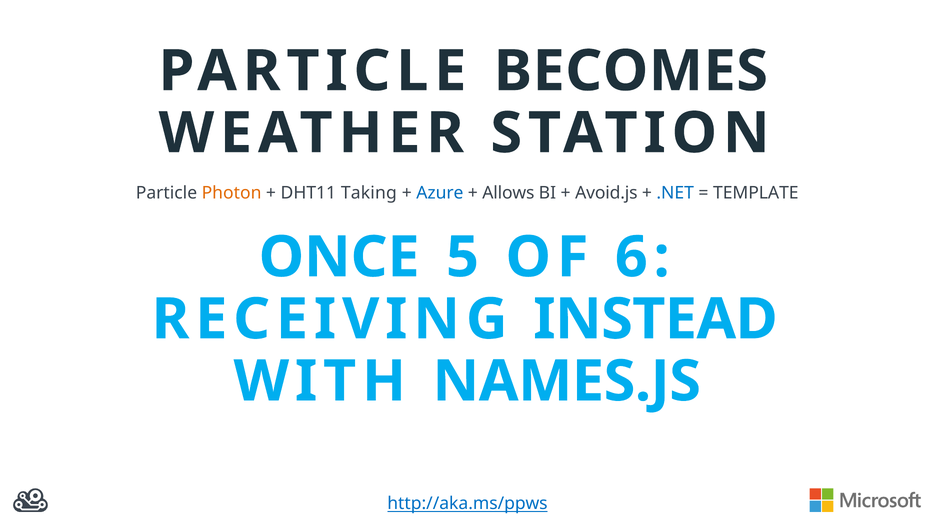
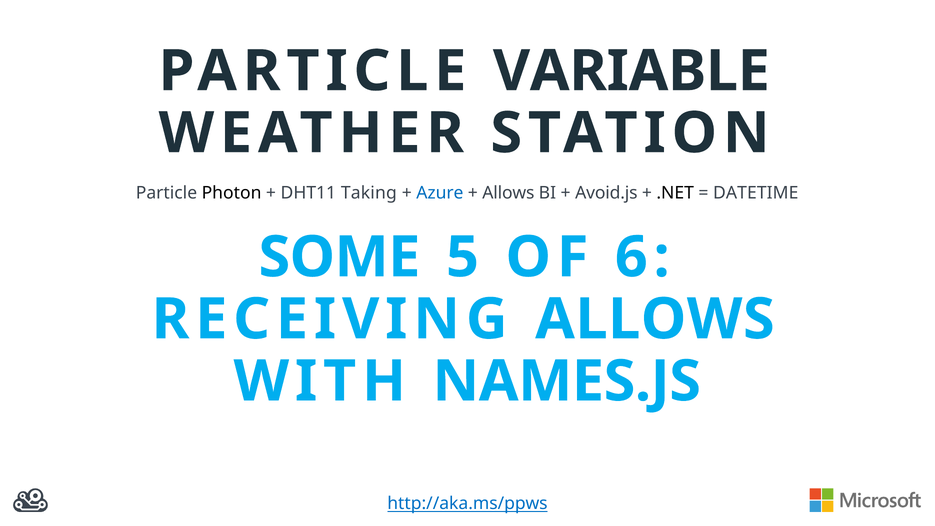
BECOMES: BECOMES -> VARIABLE (631, 71)
Photon colour: orange -> black (232, 193)
.NET colour: blue -> black (675, 193)
TEMPLATE: TEMPLATE -> DATETIME (756, 193)
ONCE: ONCE -> SOME (339, 257)
RECEIVING INSTEAD: INSTEAD -> ALLOWS (655, 319)
